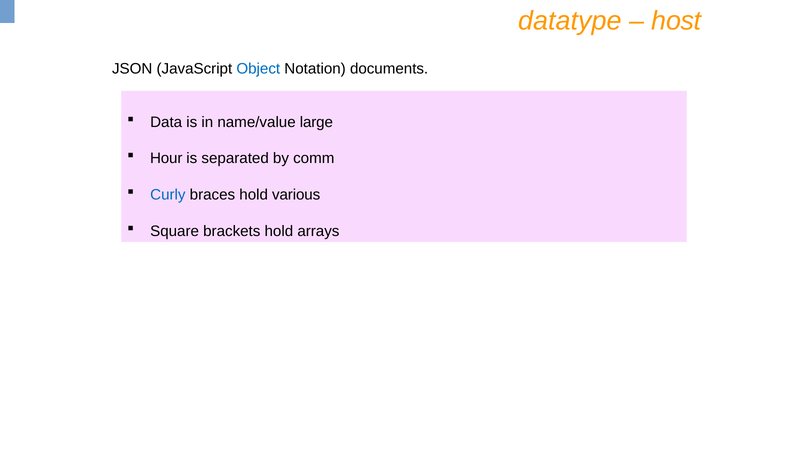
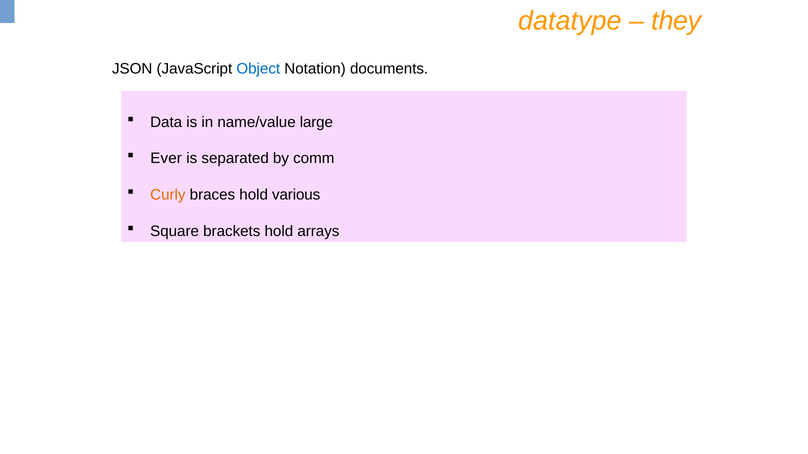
host: host -> they (676, 21)
Hour: Hour -> Ever (166, 159)
Curly colour: blue -> orange (168, 195)
